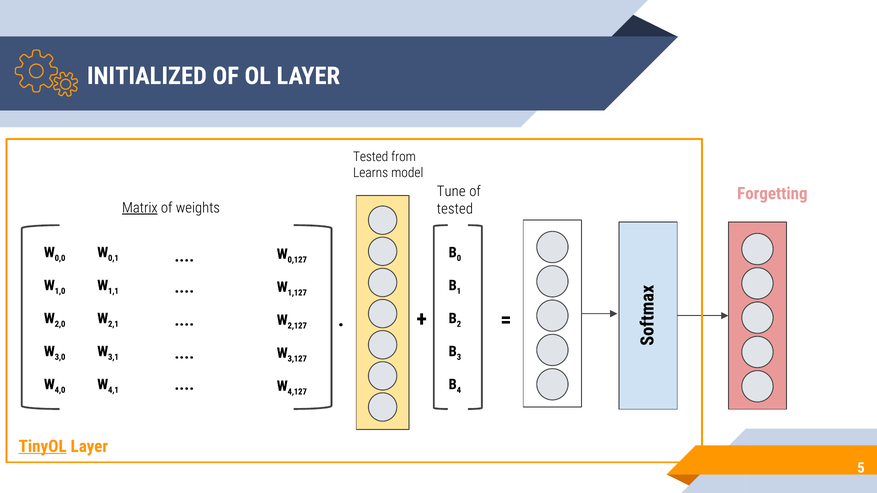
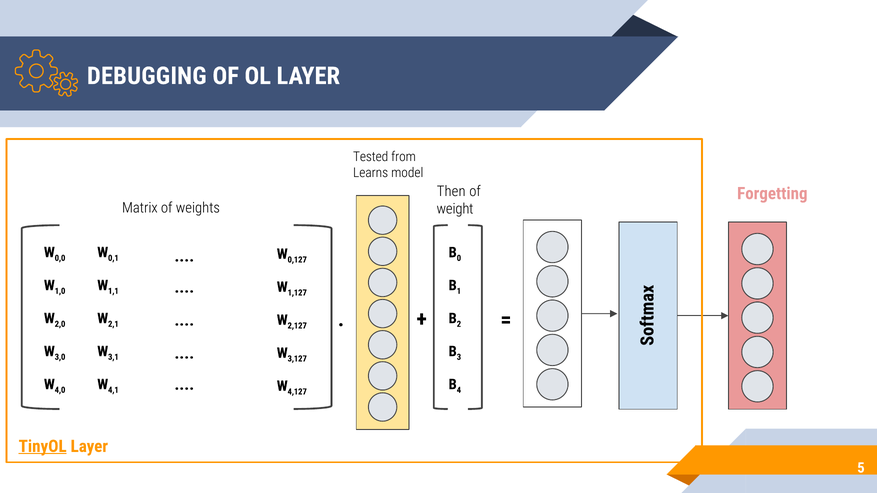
INITIALIZED: INITIALIZED -> DEBUGGING (147, 76)
Tune: Tune -> Then (451, 191)
Matrix underline: present -> none (140, 208)
tested: tested -> weight (455, 209)
